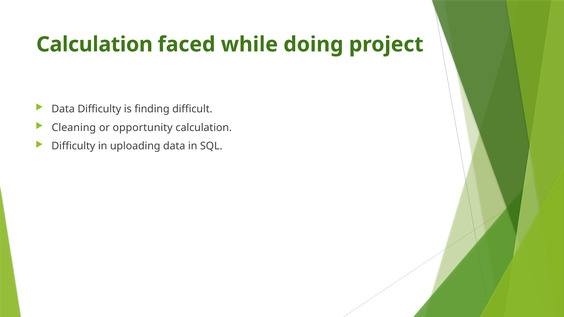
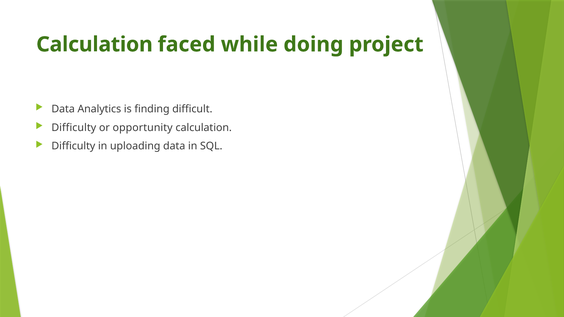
Data Difficulty: Difficulty -> Analytics (99, 109)
Cleaning: Cleaning -> Difficulty (74, 128)
